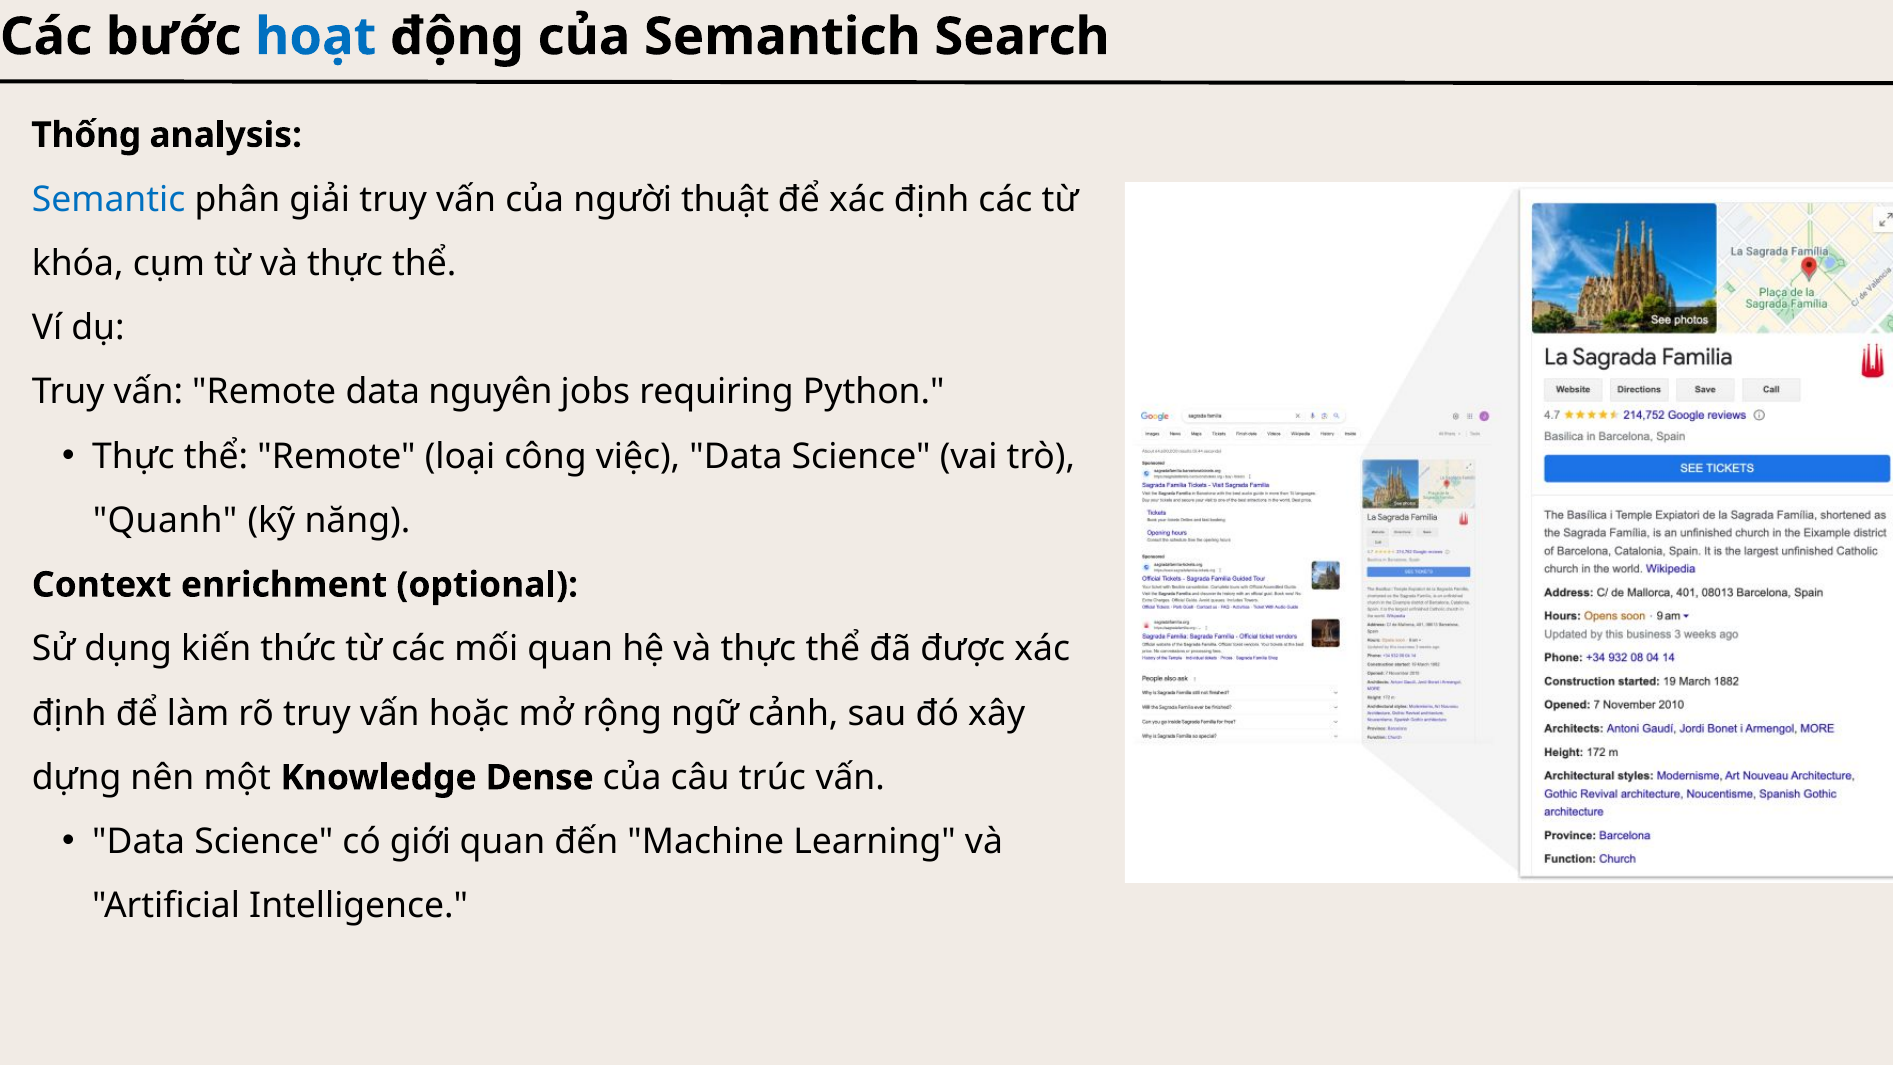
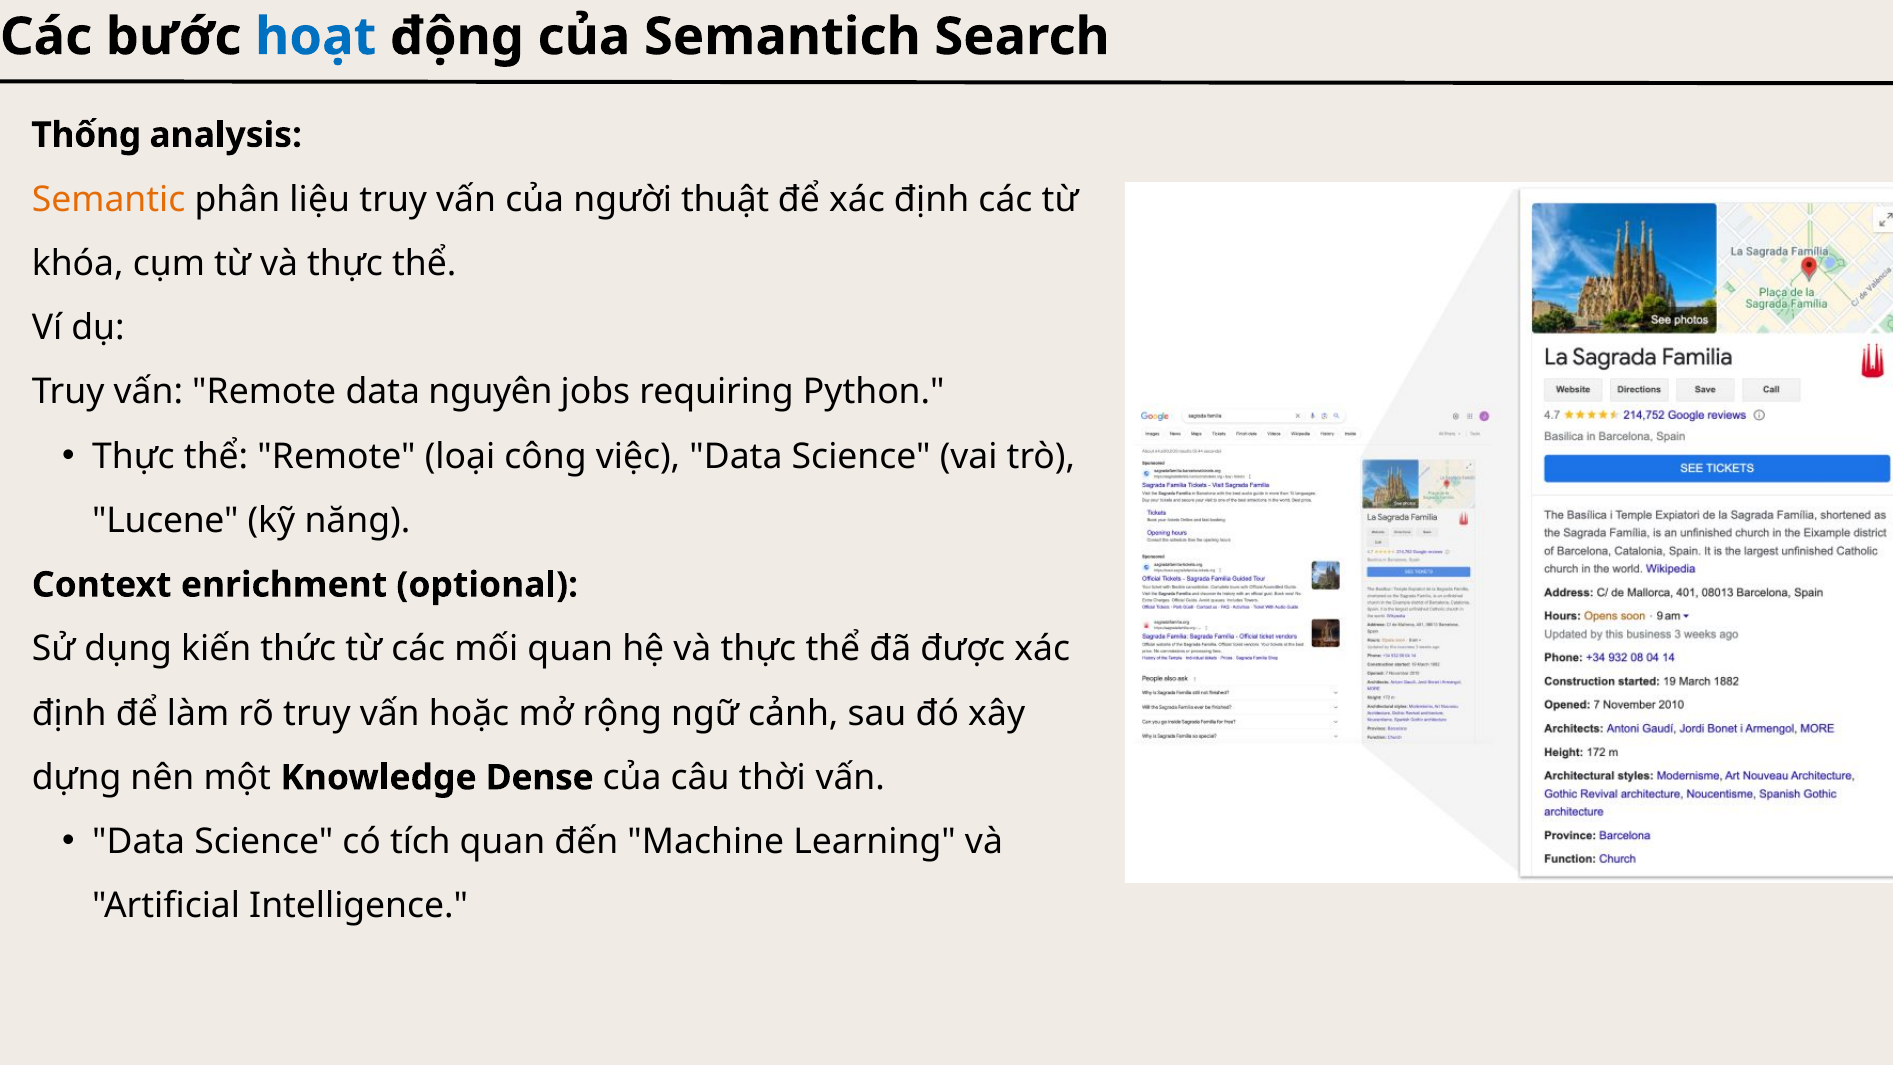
Semantic colour: blue -> orange (109, 199)
giải: giải -> liệu (320, 199)
Quanh: Quanh -> Lucene (165, 521)
trúc: trúc -> thời (772, 778)
giới: giới -> tích (420, 842)
